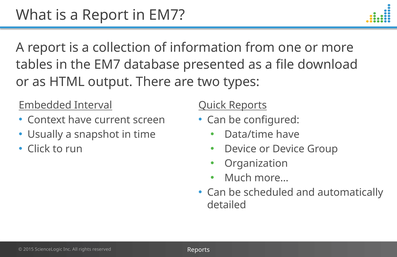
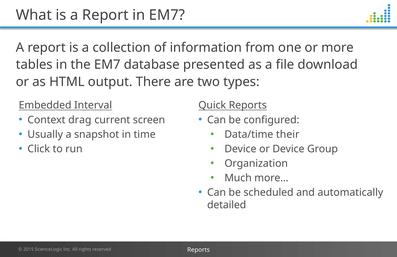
Context have: have -> drag (80, 120)
Data/time have: have -> their (288, 134)
